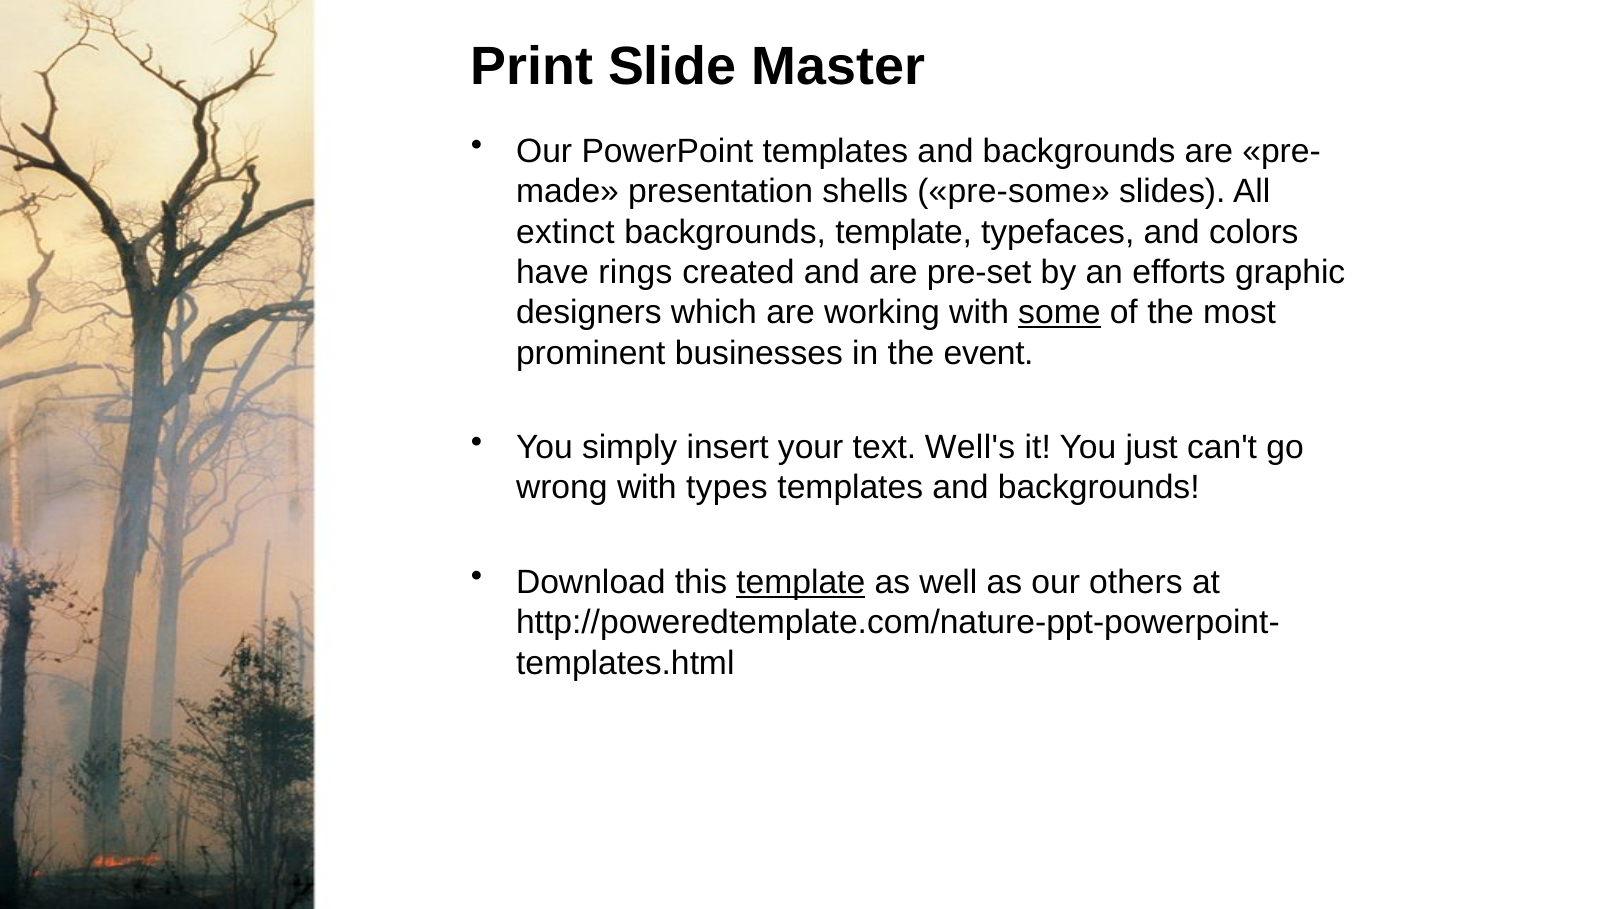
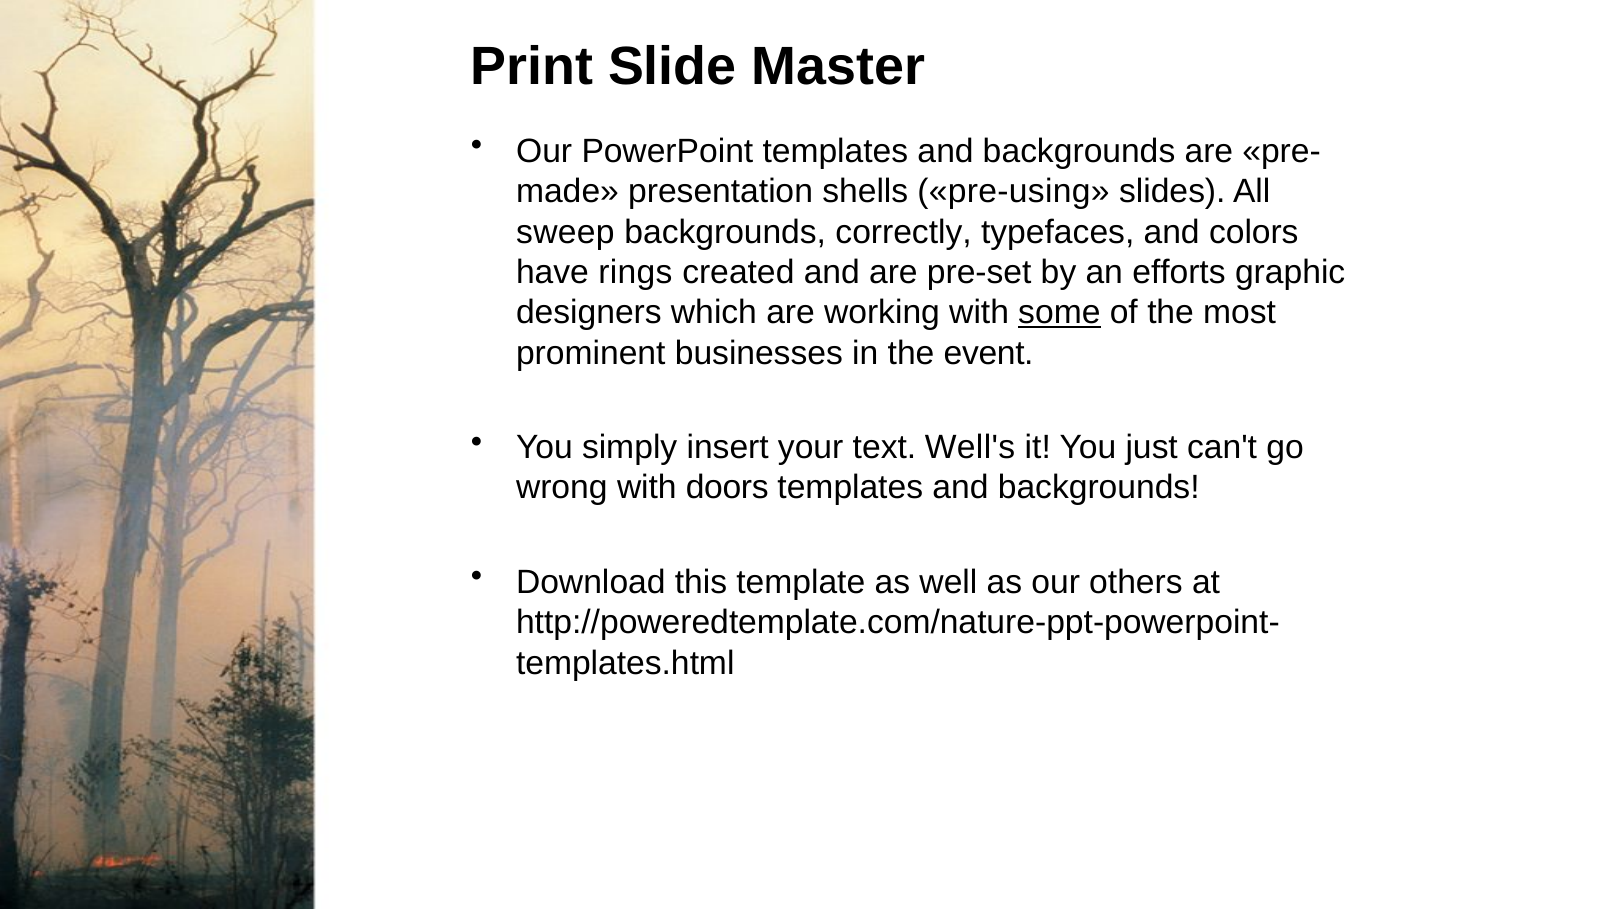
pre-some: pre-some -> pre-using (1013, 191)
extinct: extinct -> sweep (565, 232)
backgrounds template: template -> correctly (904, 232)
types: types -> doors (727, 488)
template underline: present -> none (801, 582)
